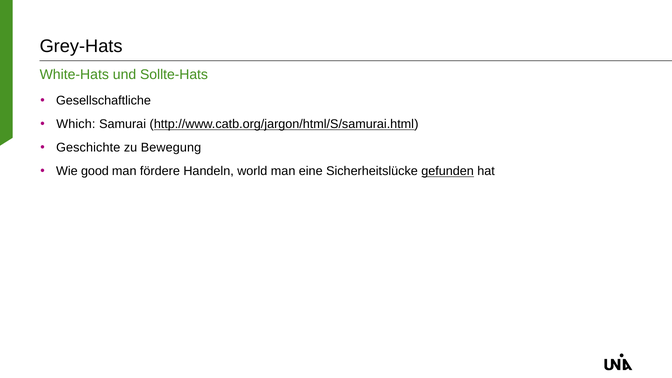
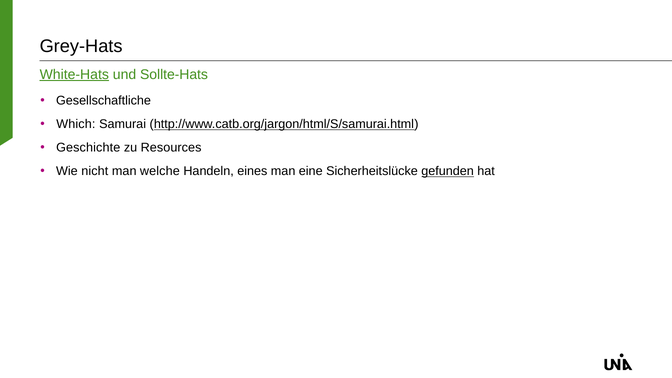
White-Hats underline: none -> present (74, 75)
Bewegung: Bewegung -> Resources (171, 148)
good: good -> nicht (95, 171)
fördere: fördere -> welche (160, 171)
world: world -> eines (252, 171)
